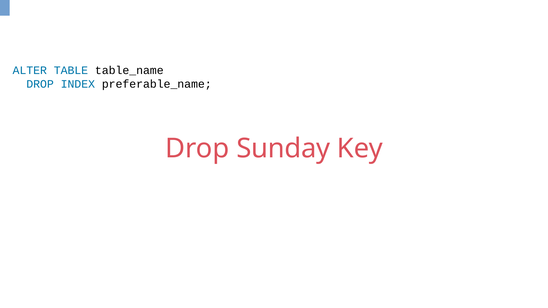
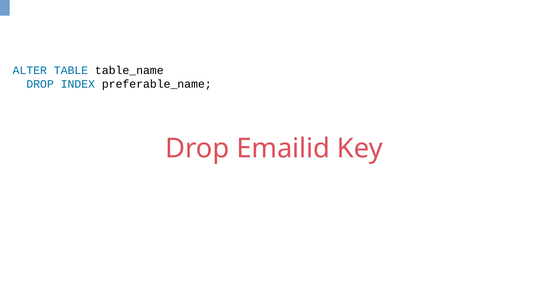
Sunday: Sunday -> Emailid (283, 149)
